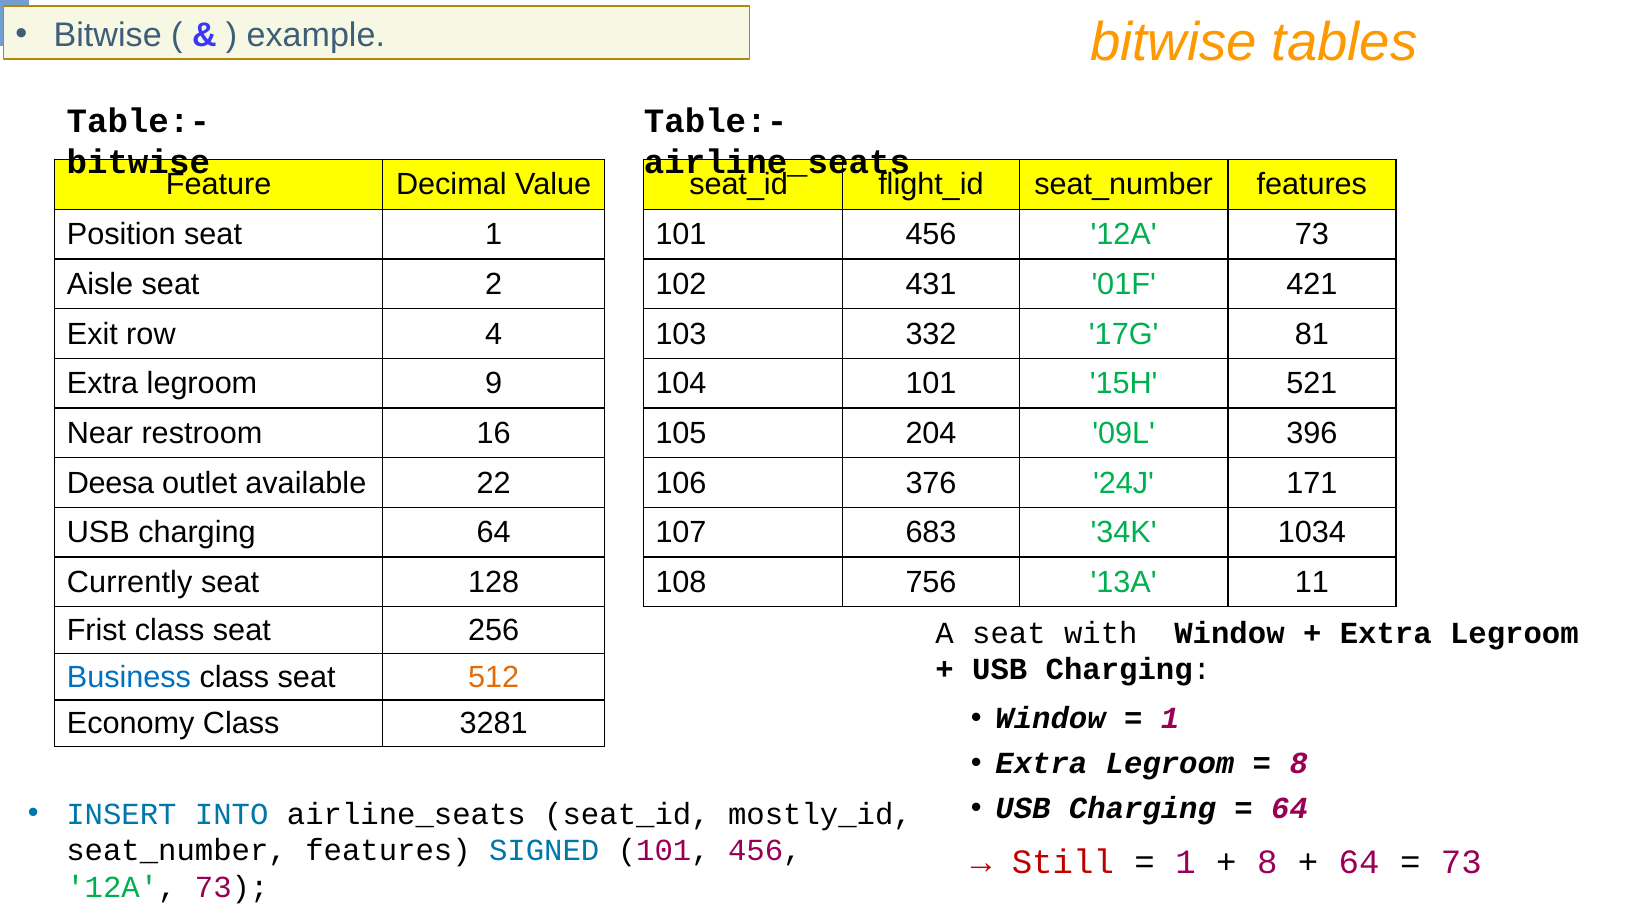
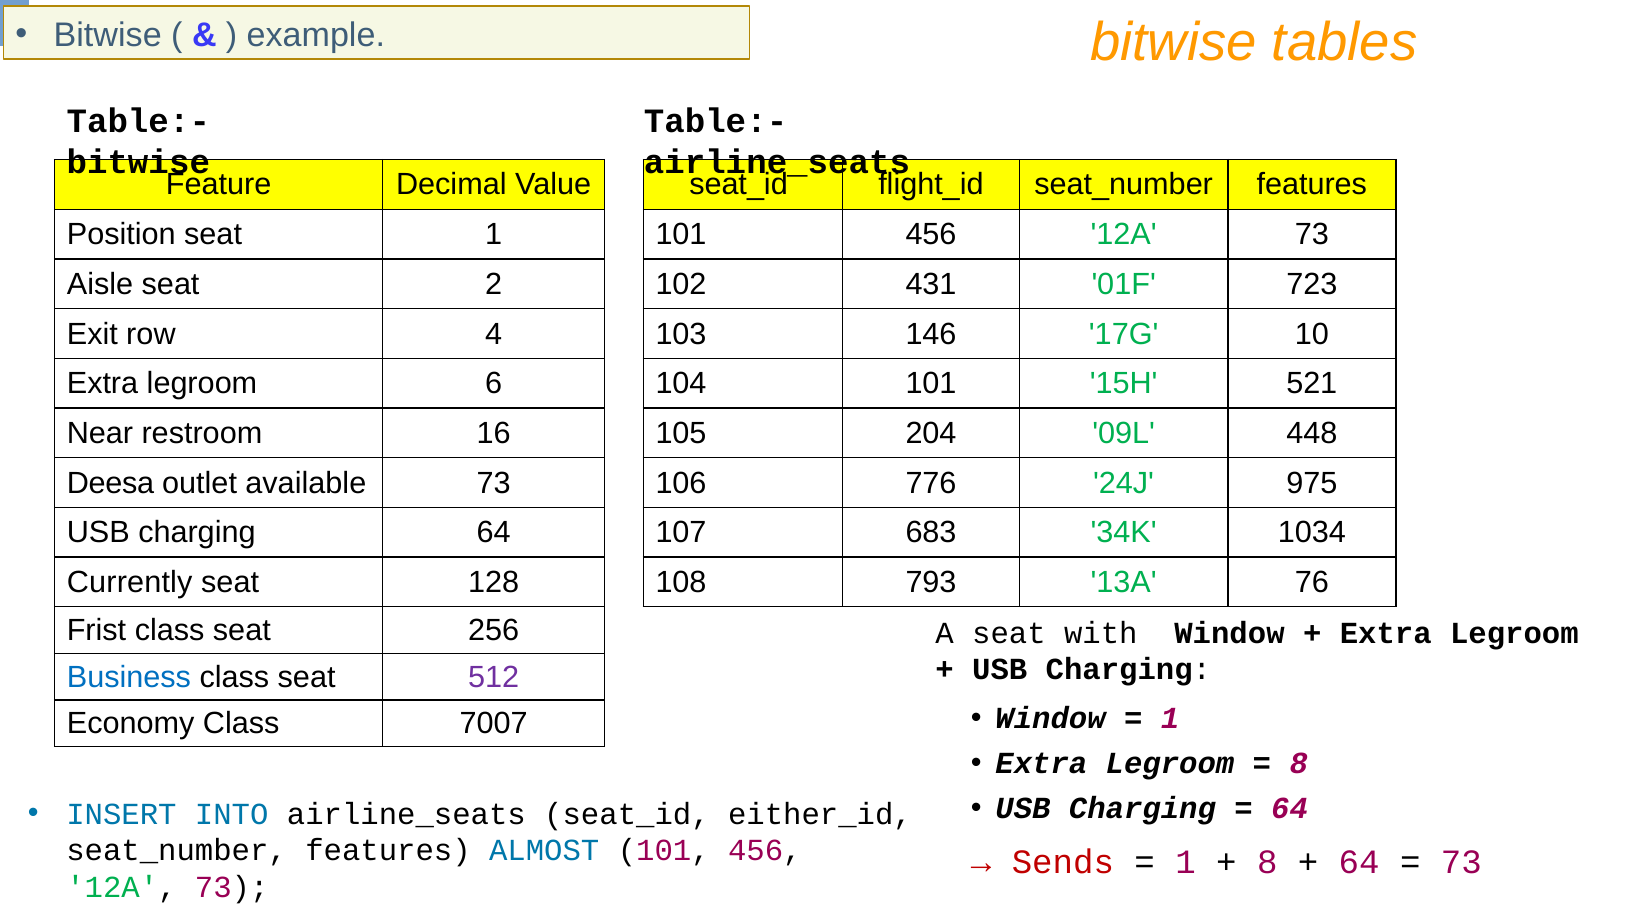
421: 421 -> 723 (1312, 284)
332: 332 -> 146 (931, 334)
81: 81 -> 10 (1312, 334)
9: 9 -> 6 (494, 384)
396: 396 -> 448 (1312, 433)
available 22: 22 -> 73 (494, 483)
376: 376 -> 776 (931, 483)
171: 171 -> 975 (1312, 483)
756: 756 -> 793 (931, 582)
11: 11 -> 76 (1312, 582)
512 colour: orange -> purple (494, 677)
3281: 3281 -> 7007 (494, 724)
mostly_id: mostly_id -> either_id (820, 814)
SIGNED: SIGNED -> ALMOST (544, 851)
Still: Still -> Sends (1063, 862)
